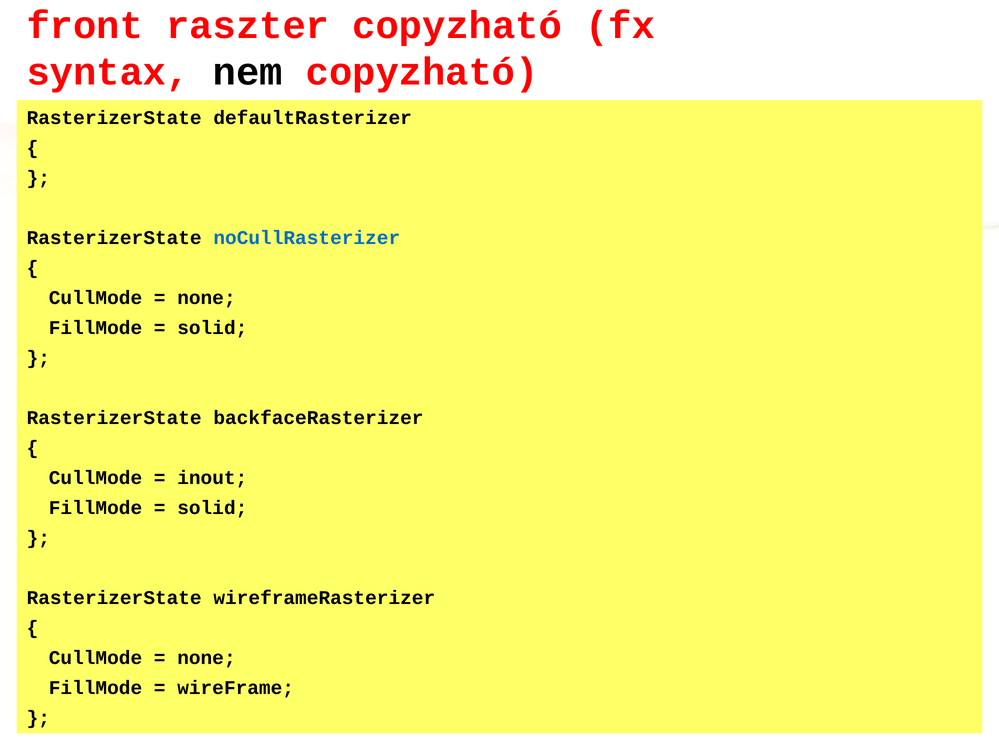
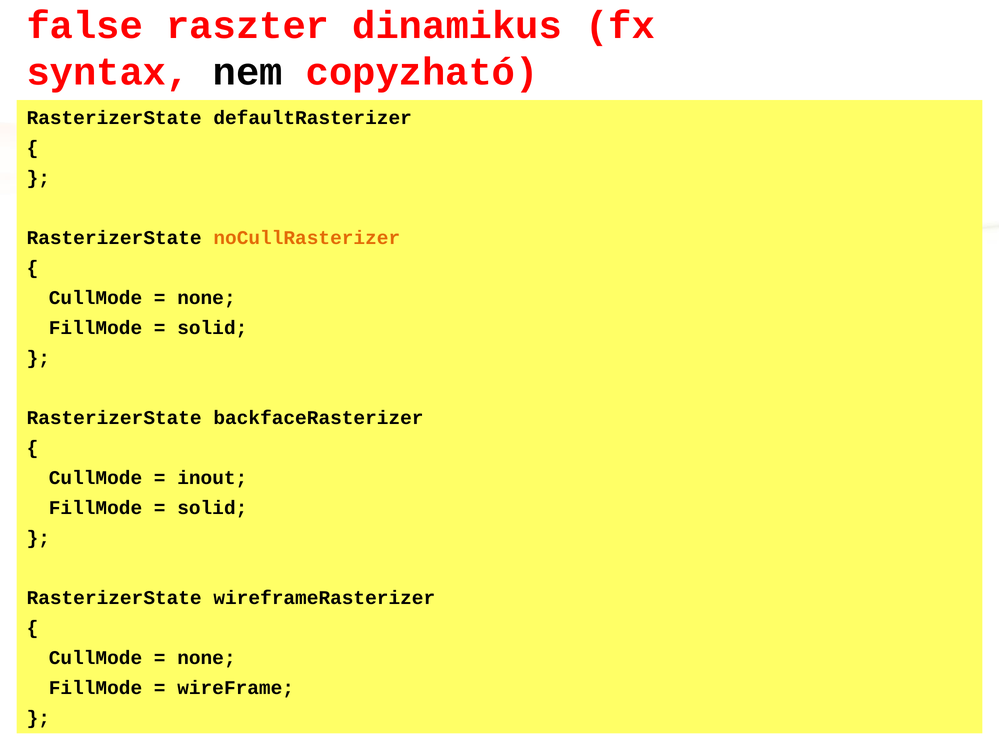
front: front -> false (85, 25)
raszter copyzható: copyzható -> dinamikus (457, 25)
noCullRasterizer colour: blue -> orange (307, 238)
